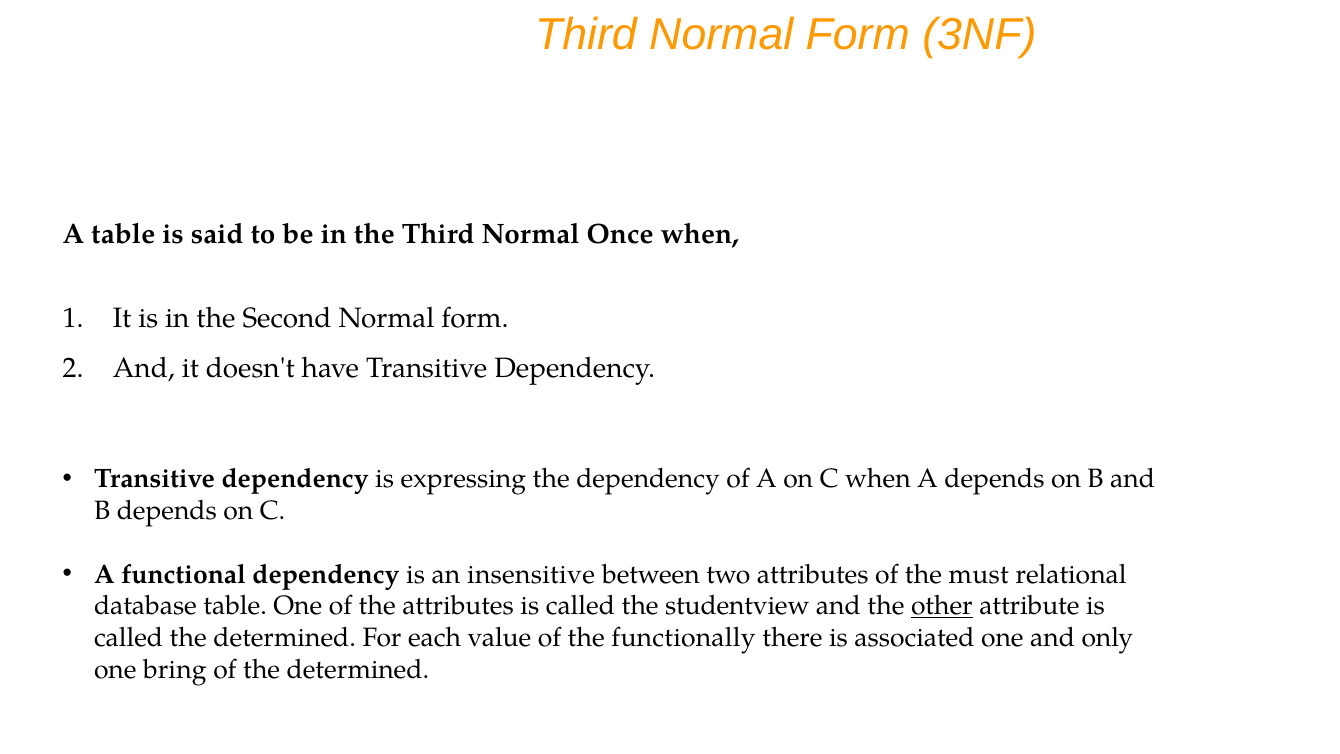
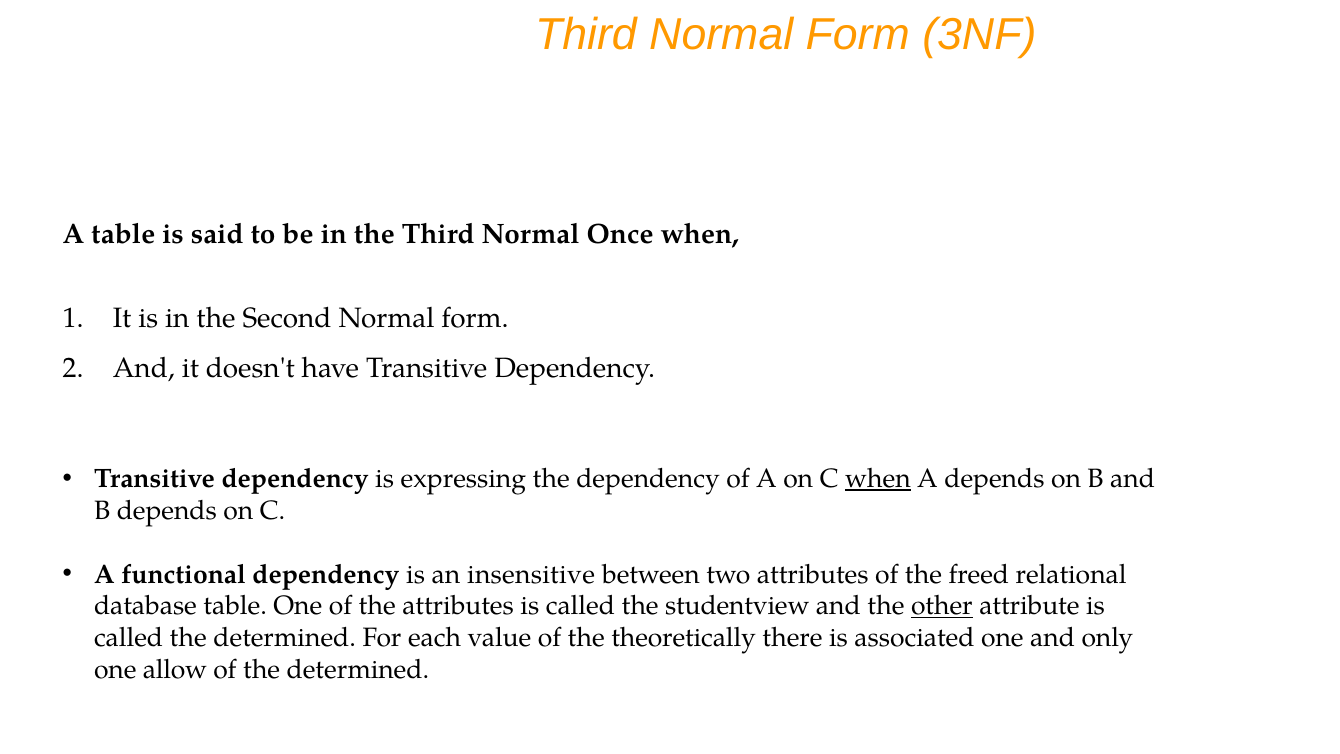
when underline: none -> present (878, 479)
must: must -> freed (979, 574)
functionally: functionally -> theoretically (684, 638)
bring: bring -> allow (175, 670)
